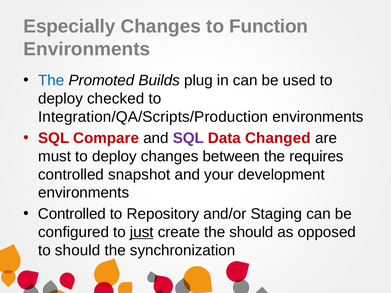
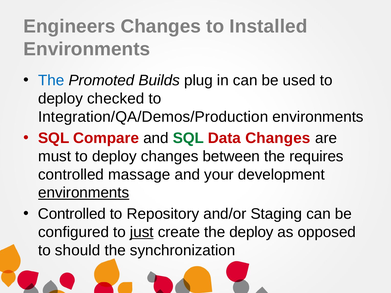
Especially: Especially -> Engineers (69, 26)
Function: Function -> Installed (268, 26)
Integration/QA/Scripts/Production: Integration/QA/Scripts/Production -> Integration/QA/Demos/Production (153, 117)
SQL colour: purple -> green (188, 138)
Data Changed: Changed -> Changes (278, 138)
snapshot: snapshot -> massage (139, 175)
environments underline: none -> present (84, 193)
the should: should -> deploy (251, 232)
